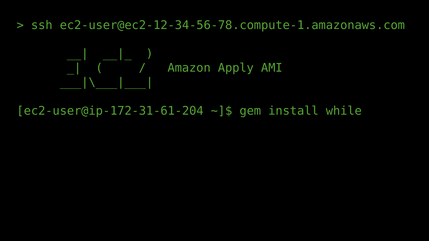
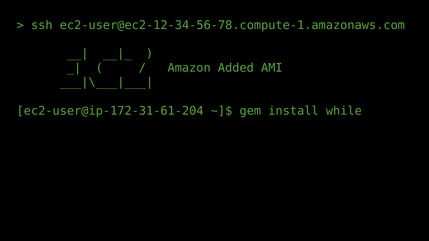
Apply: Apply -> Added (236, 68)
